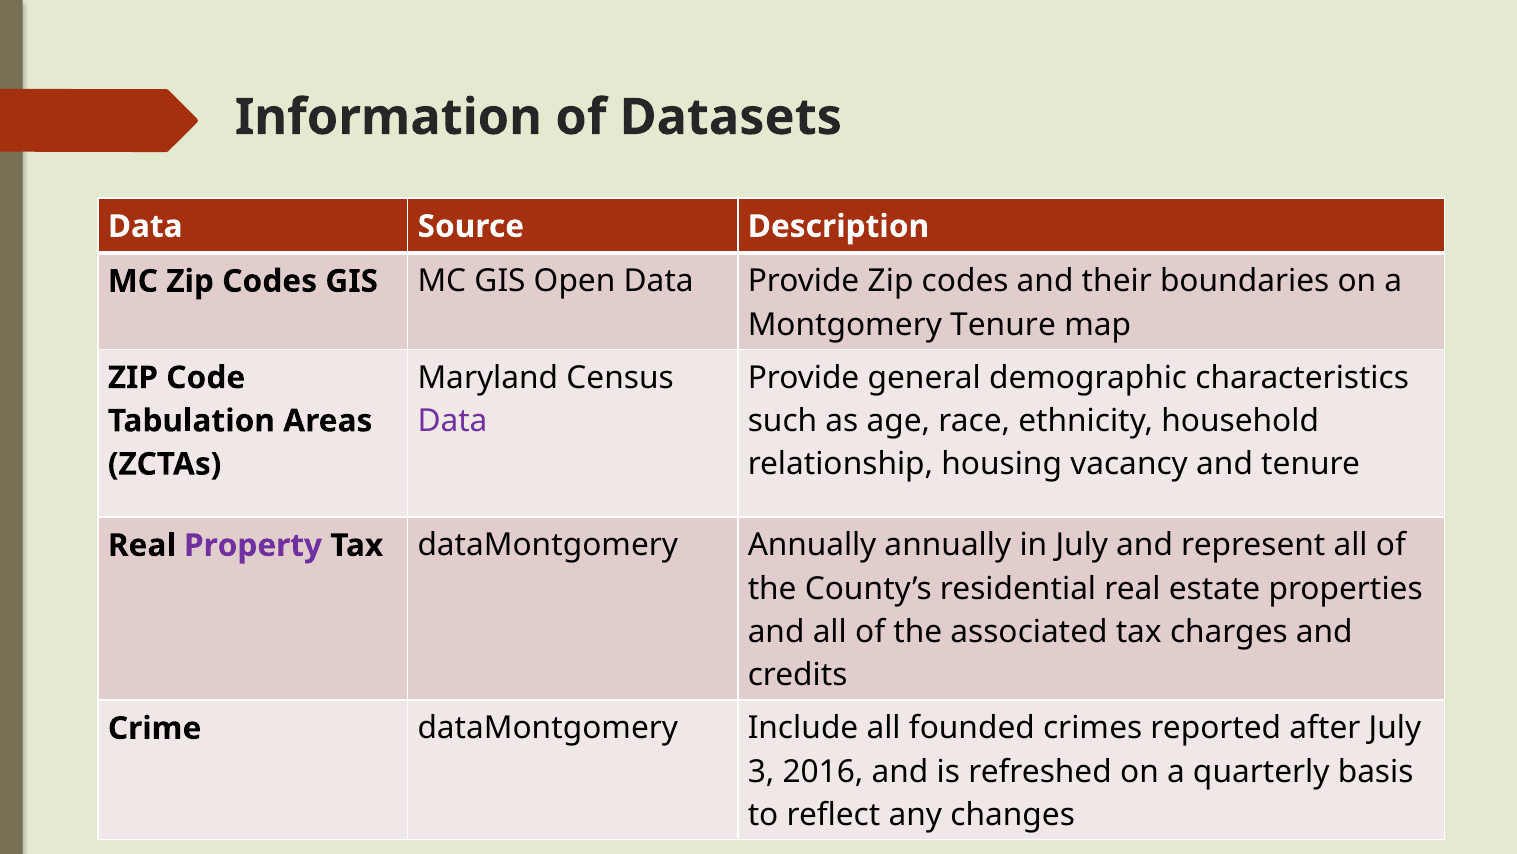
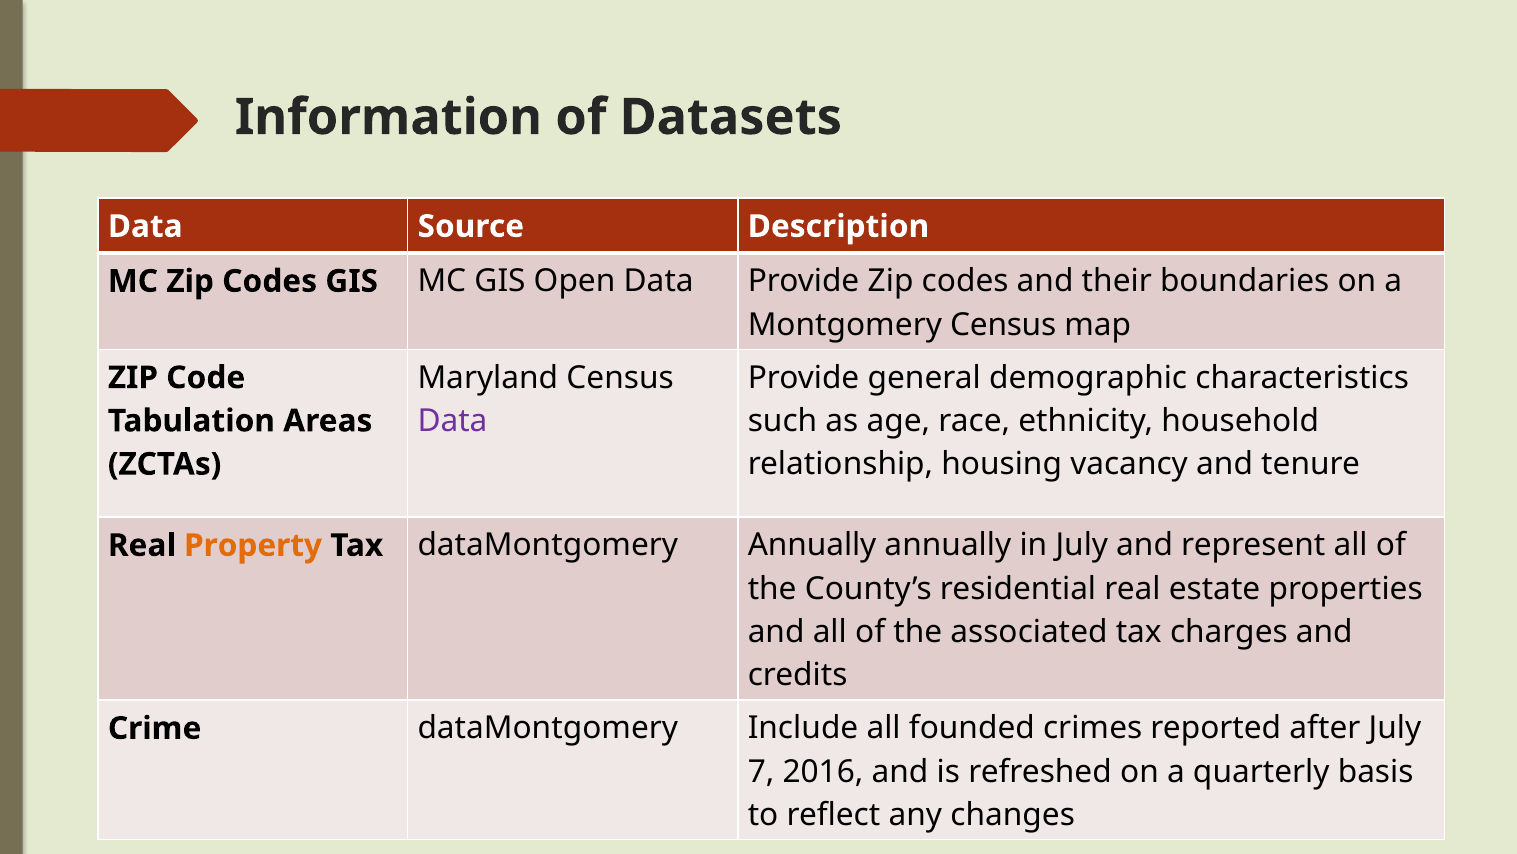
Montgomery Tenure: Tenure -> Census (1003, 324)
Property colour: purple -> orange (253, 545)
3: 3 -> 7 (761, 771)
